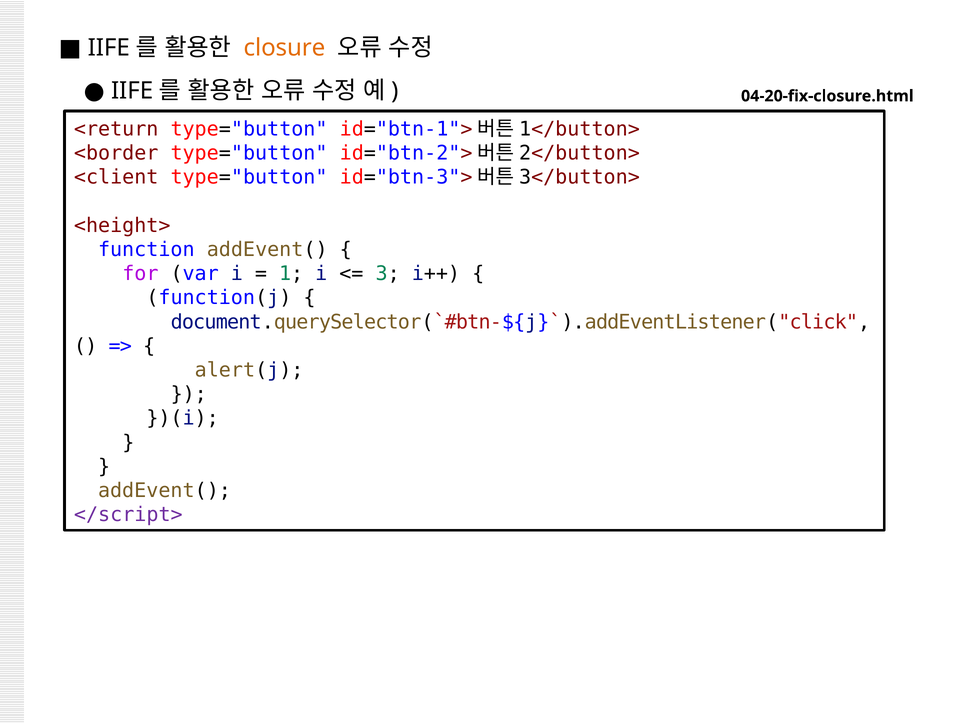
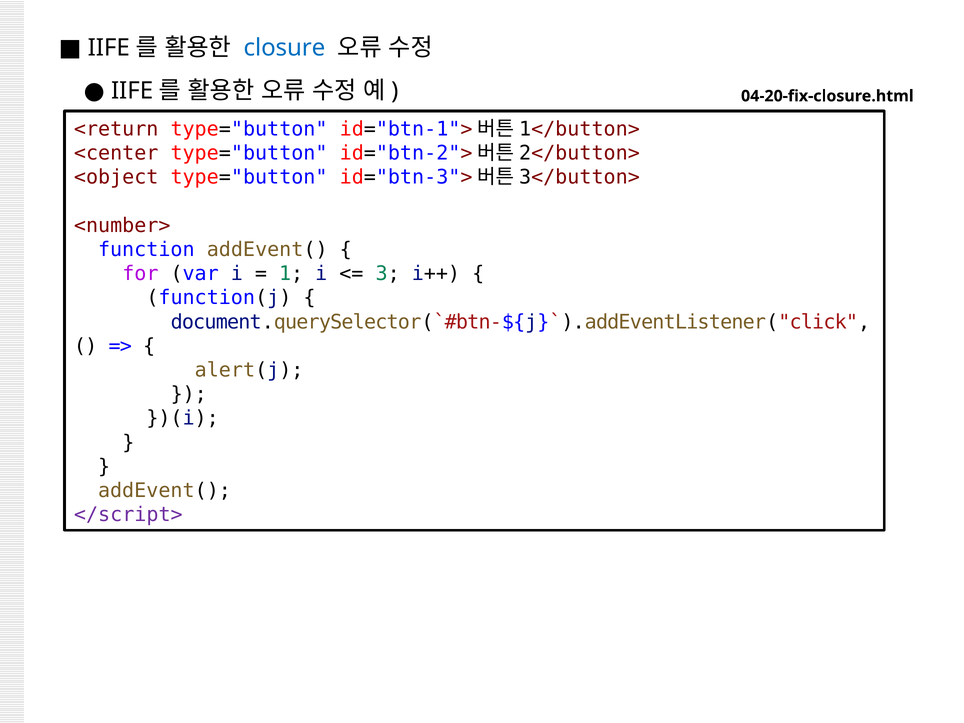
closure colour: orange -> blue (284, 48)
<border: <border -> <center (116, 153)
<client: <client -> <object (116, 177)
<height>: <height> -> <number> (122, 226)
